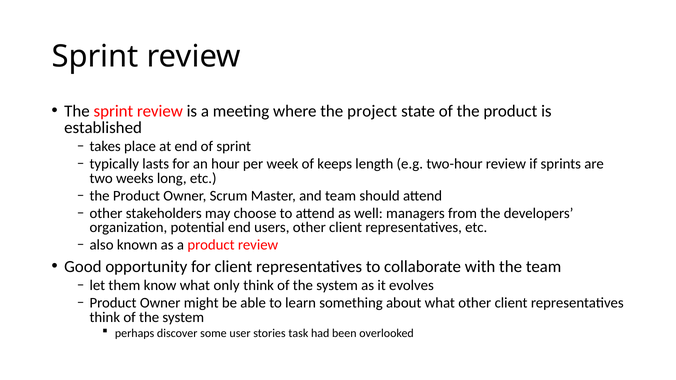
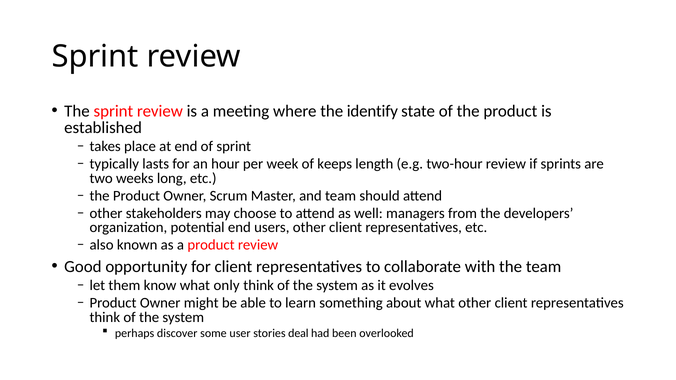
project: project -> identify (372, 111)
task: task -> deal (298, 334)
